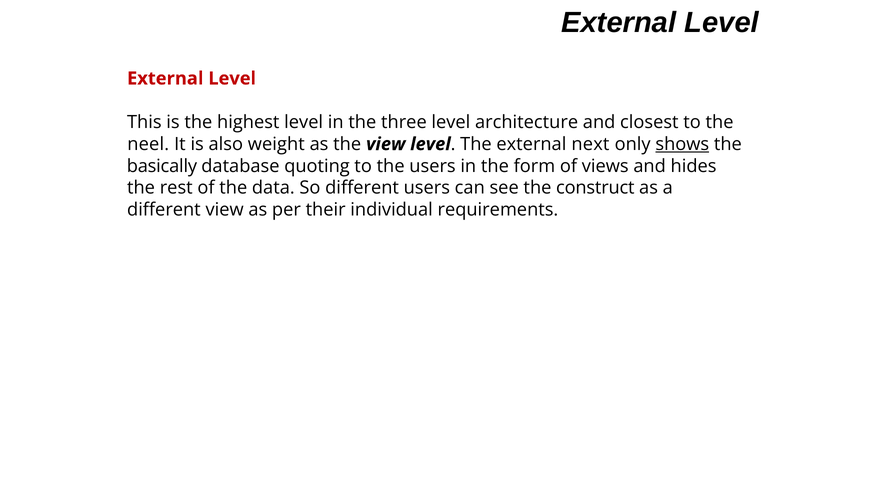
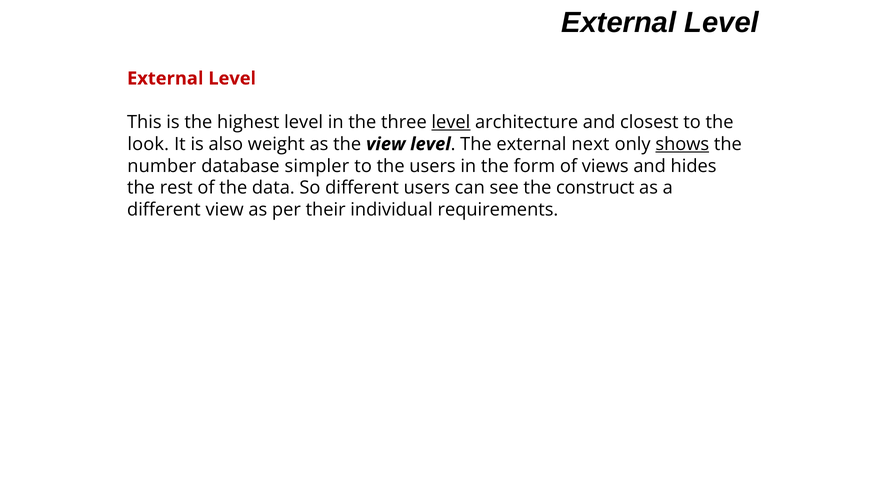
level underline: none -> present (451, 122)
neel: neel -> look (148, 144)
basically: basically -> number (162, 166)
quoting: quoting -> simpler (317, 166)
